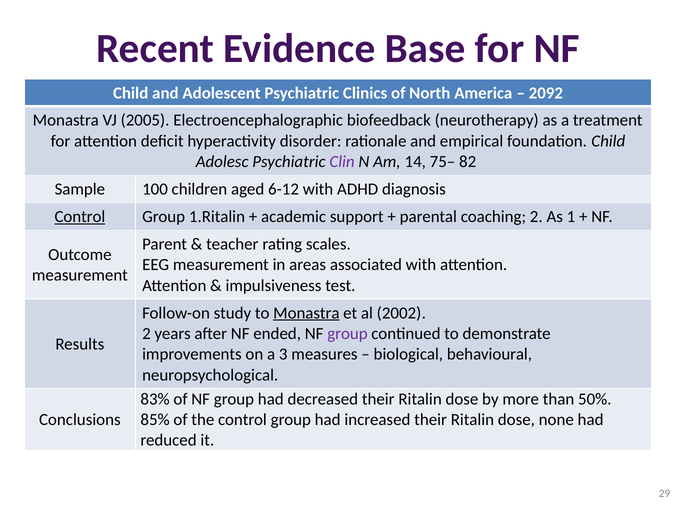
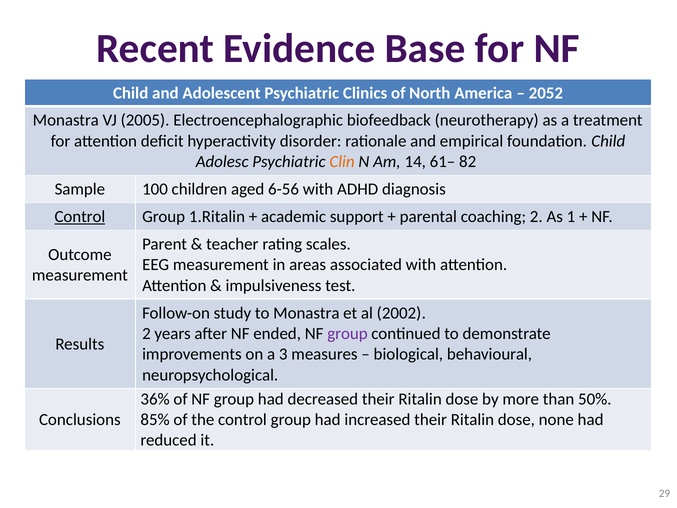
2092: 2092 -> 2052 (546, 93)
Clin colour: purple -> orange (342, 162)
75–: 75– -> 61– (443, 162)
6-12: 6-12 -> 6-56 (284, 189)
Monastra underline: present -> none (306, 313)
83%: 83% -> 36% (155, 399)
